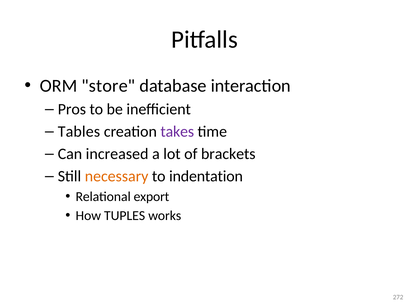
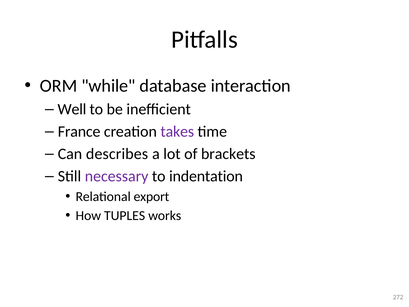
store: store -> while (108, 86)
Pros: Pros -> Well (72, 109)
Tables: Tables -> France (79, 132)
increased: increased -> describes (117, 154)
necessary colour: orange -> purple (117, 176)
